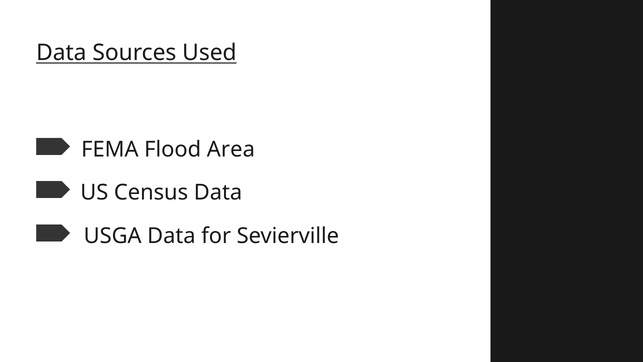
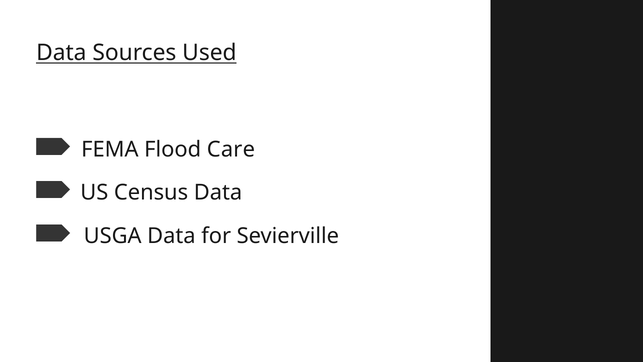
Area: Area -> Care (231, 149)
